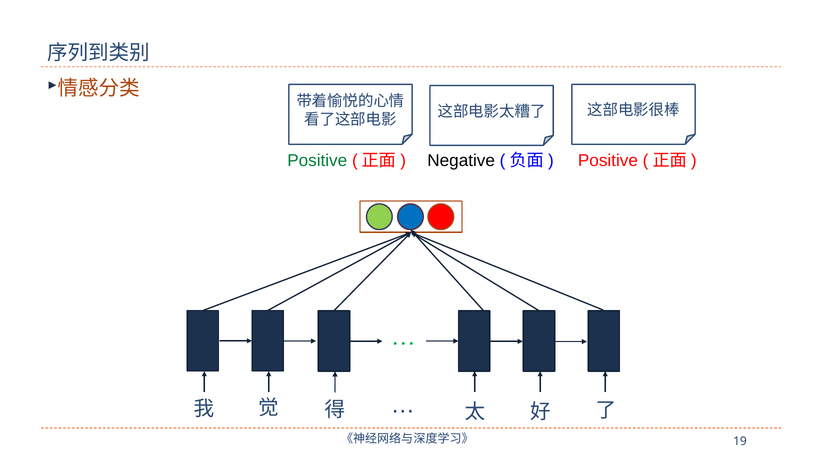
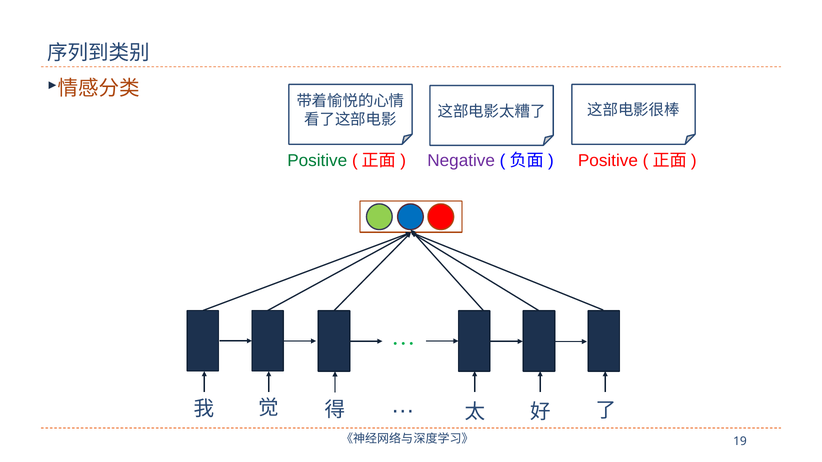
Negative colour: black -> purple (461, 161)
